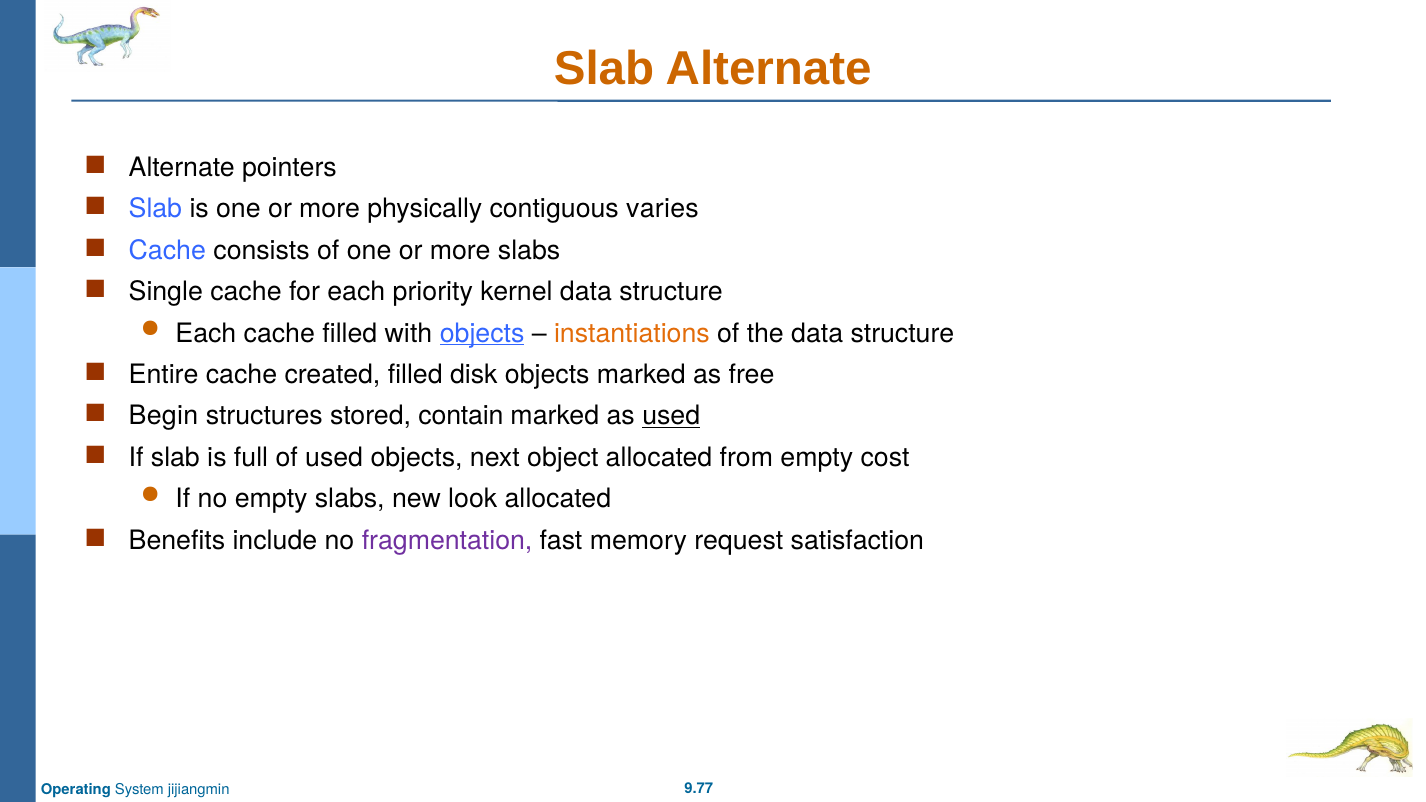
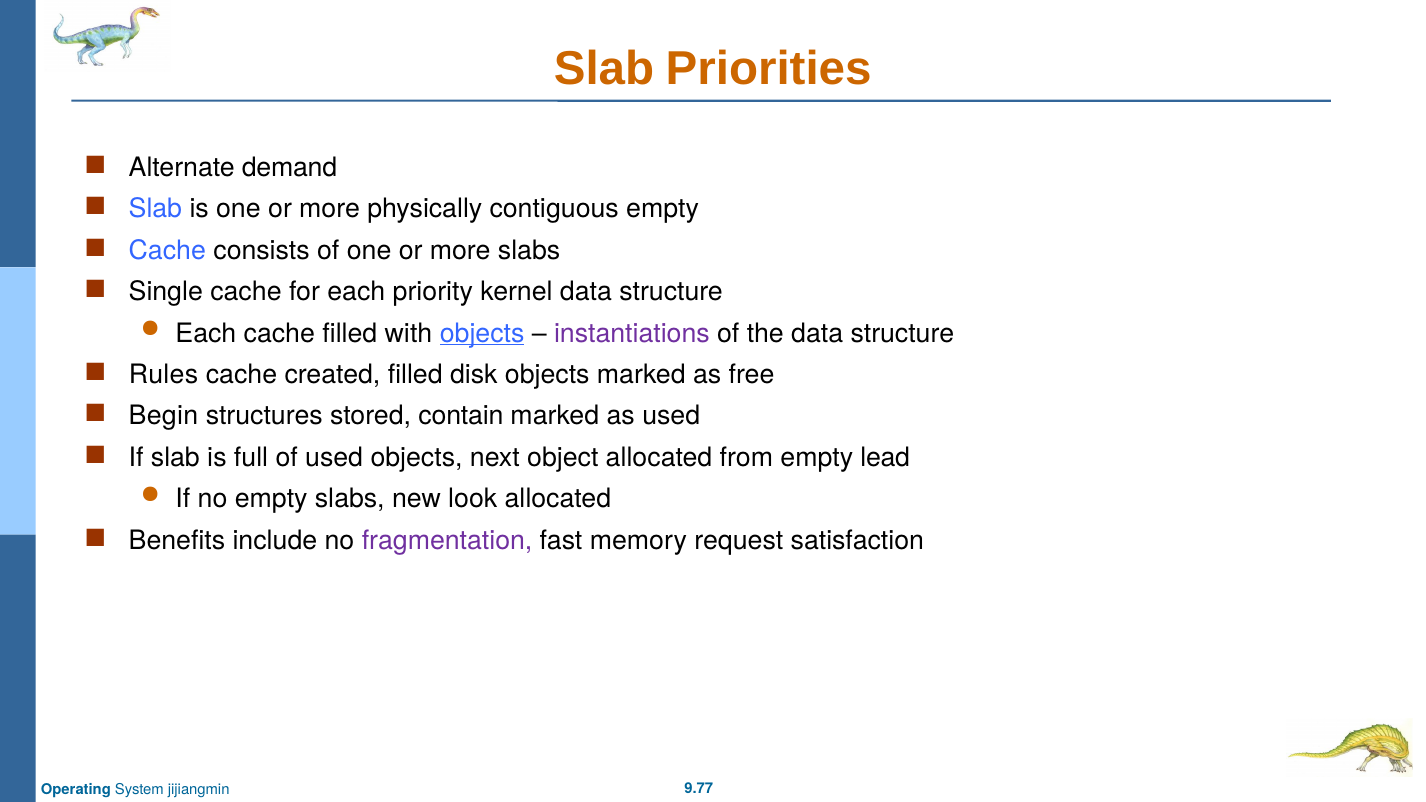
Slab Alternate: Alternate -> Priorities (769, 69)
pointers: pointers -> demand (290, 168)
contiguous varies: varies -> empty (663, 209)
instantiations colour: orange -> purple (632, 333)
Entire: Entire -> Rules (163, 375)
used underline: present -> none (671, 416)
cost: cost -> lead (885, 458)
